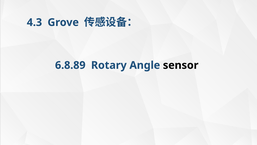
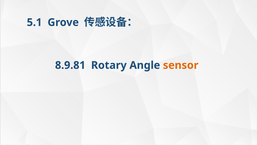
4.3: 4.3 -> 5.1 (34, 22)
6.8.89: 6.8.89 -> 8.9.81 (70, 65)
sensor colour: black -> orange (181, 65)
